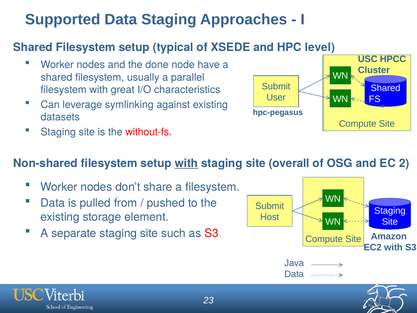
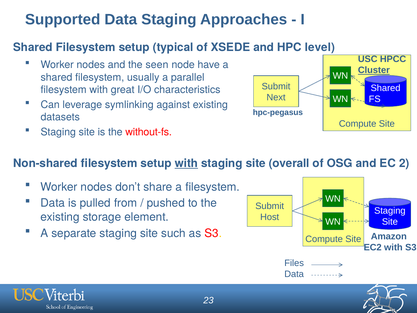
done: done -> seen (157, 65)
Cluster underline: none -> present (374, 70)
User: User -> Next (276, 97)
Java: Java -> Files (294, 263)
